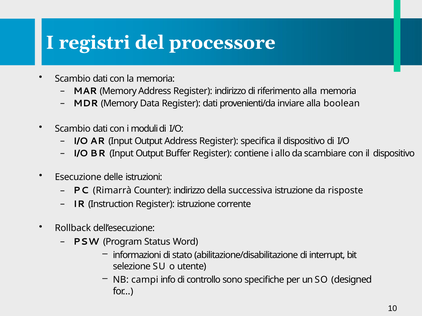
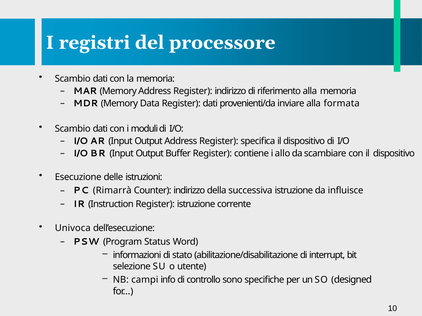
boolean: boolean -> formata (342, 104)
risposte: risposte -> influisce (346, 191)
Rollback: Rollback -> Univoca (73, 228)
